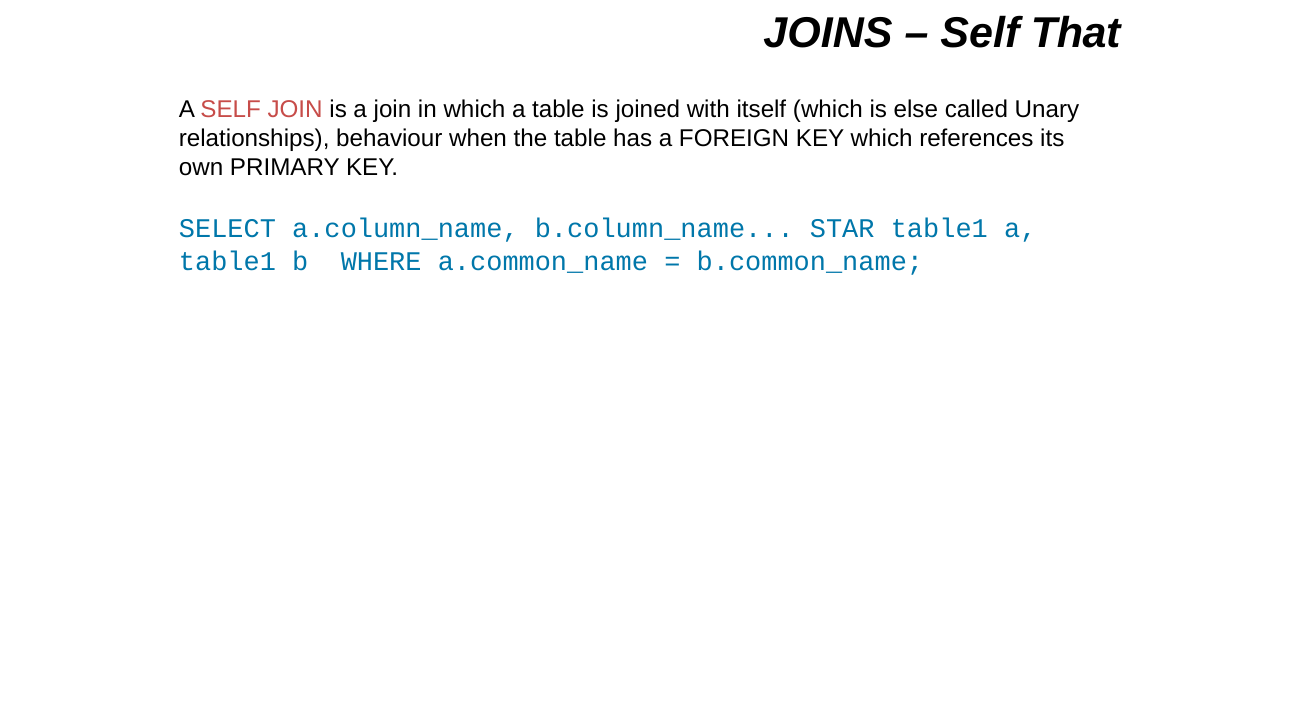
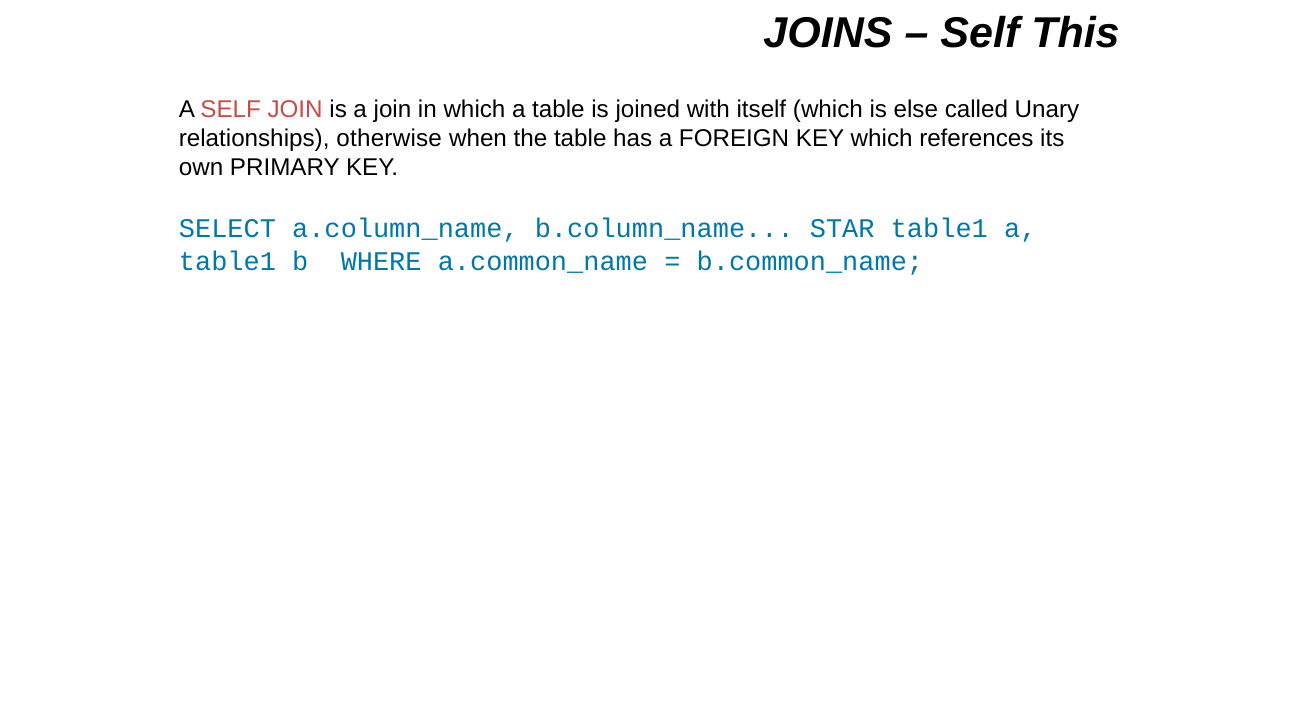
That: That -> This (1075, 34)
behaviour: behaviour -> otherwise (389, 139)
